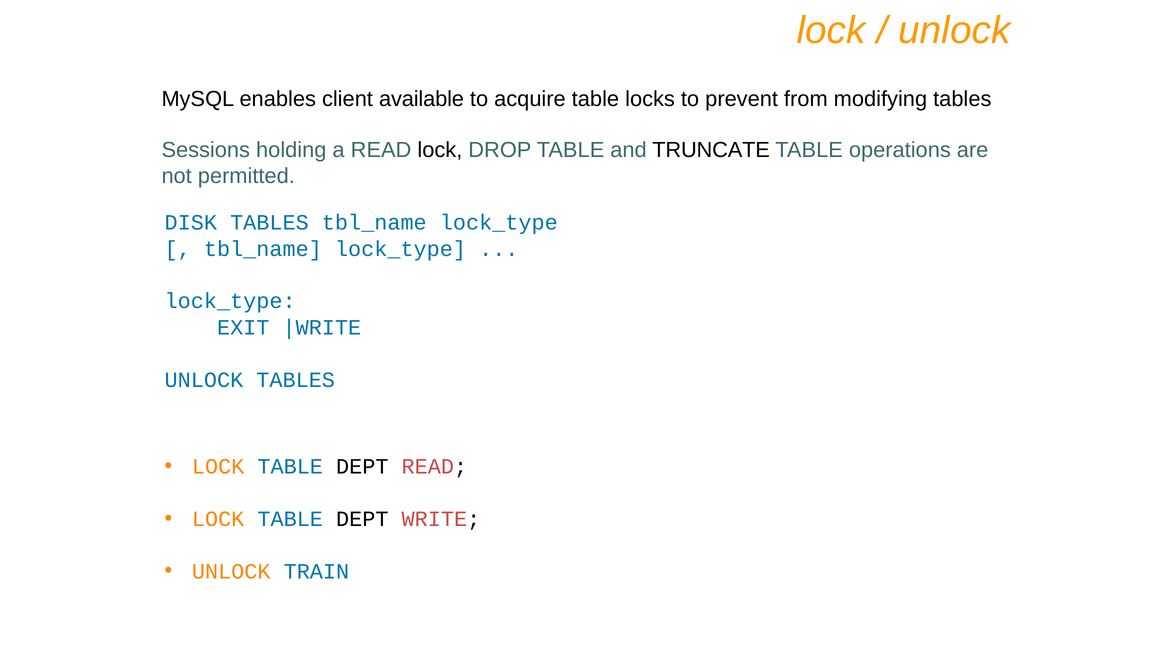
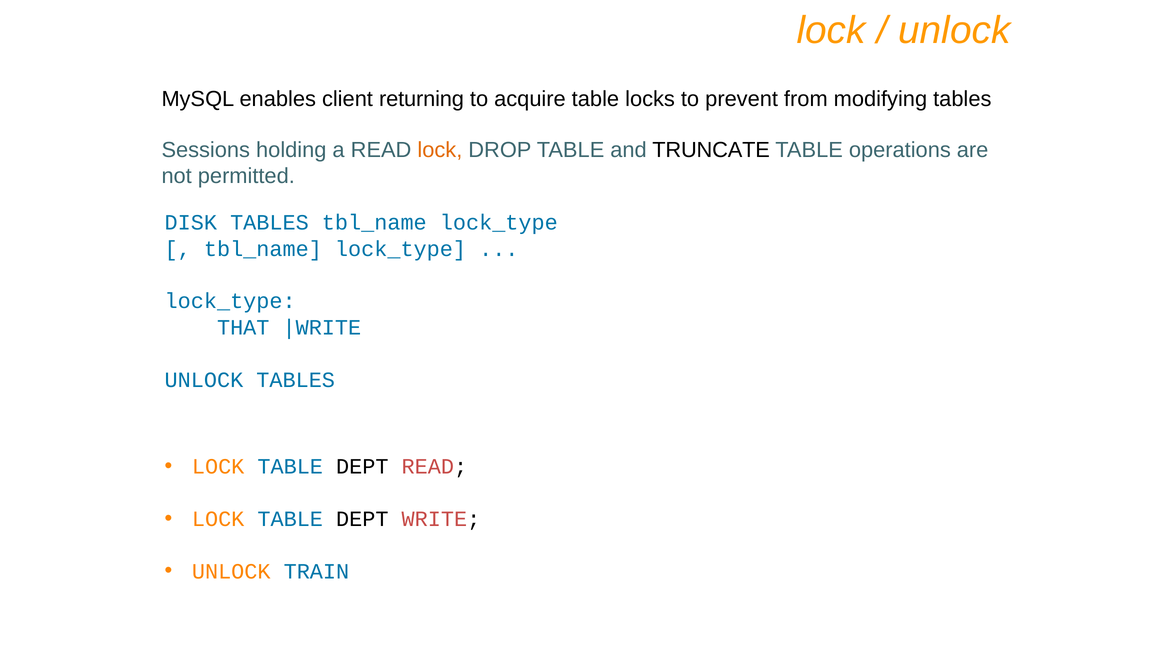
available: available -> returning (422, 99)
lock colour: black -> orange (440, 150)
EXIT: EXIT -> THAT (243, 328)
